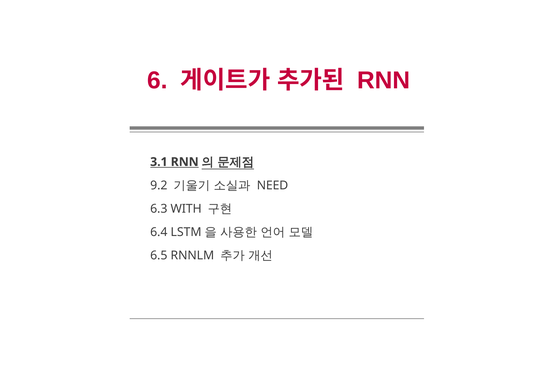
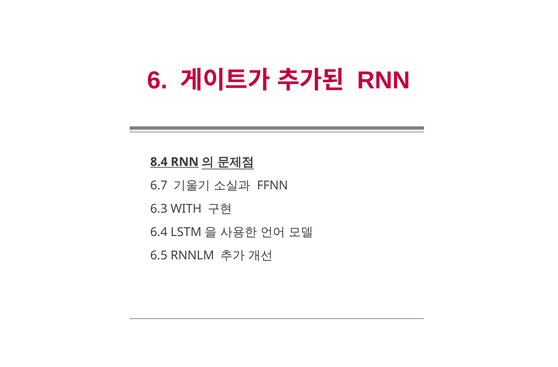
3.1: 3.1 -> 8.4 (159, 162)
9.2: 9.2 -> 6.7 (159, 185)
NEED: NEED -> FFNN (272, 185)
